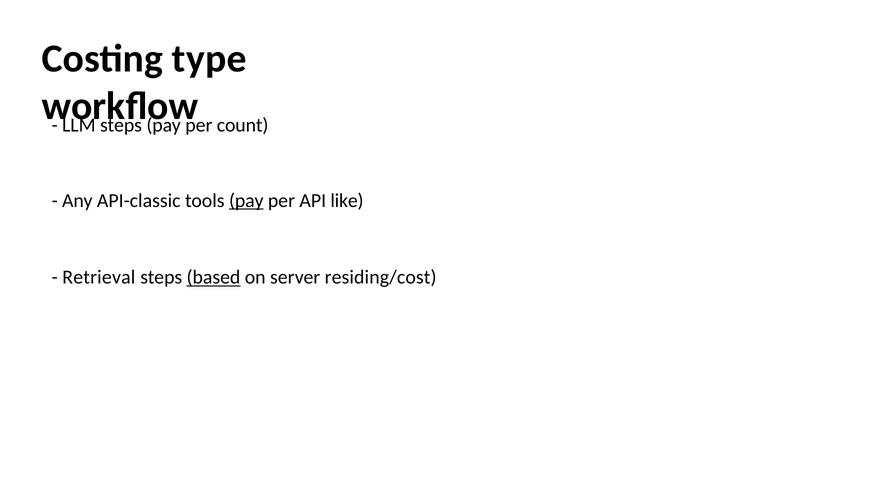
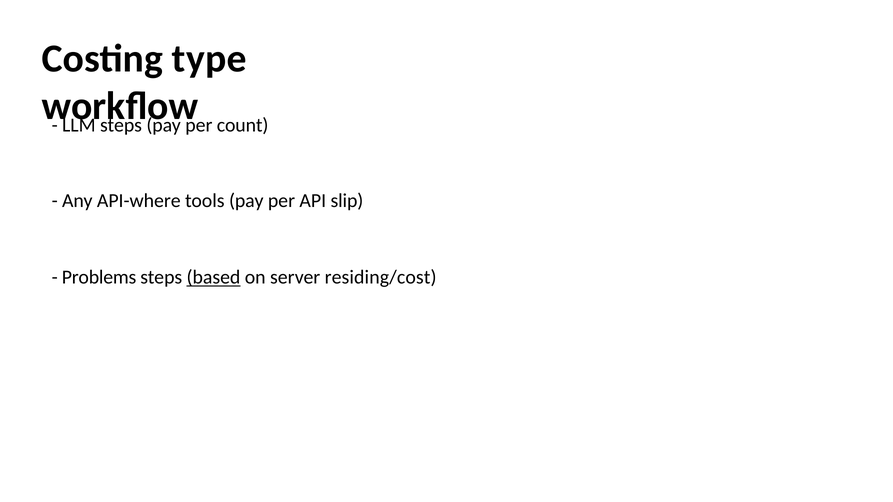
API-classic: API-classic -> API-where (139, 201)
pay underline: present -> none (246, 201)
like: like -> slip (347, 201)
Retrieval: Retrieval -> Problems (99, 278)
